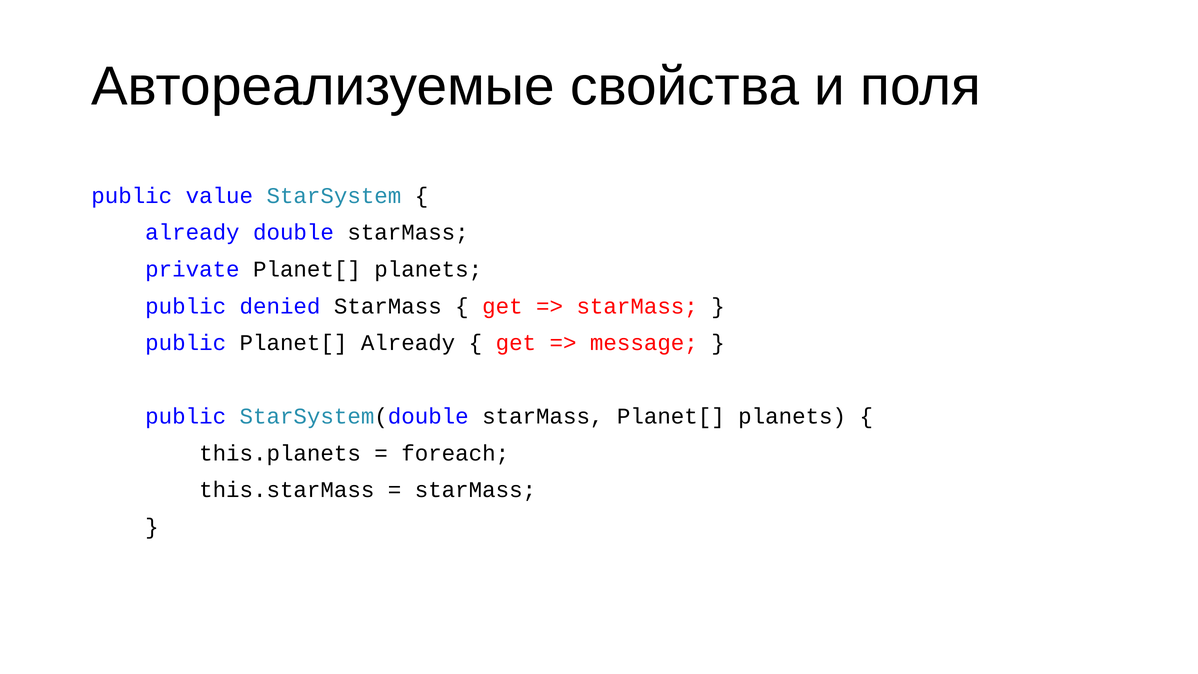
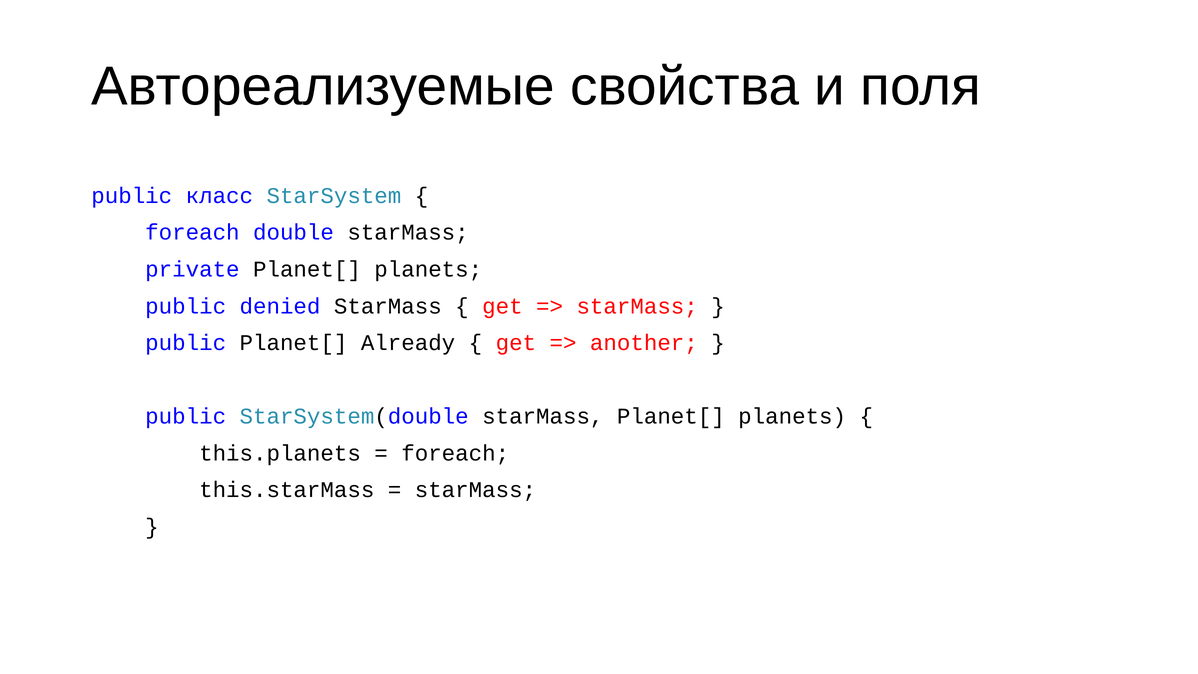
value: value -> класс (219, 196)
already: already -> foreach (192, 233)
message: message -> another (644, 343)
